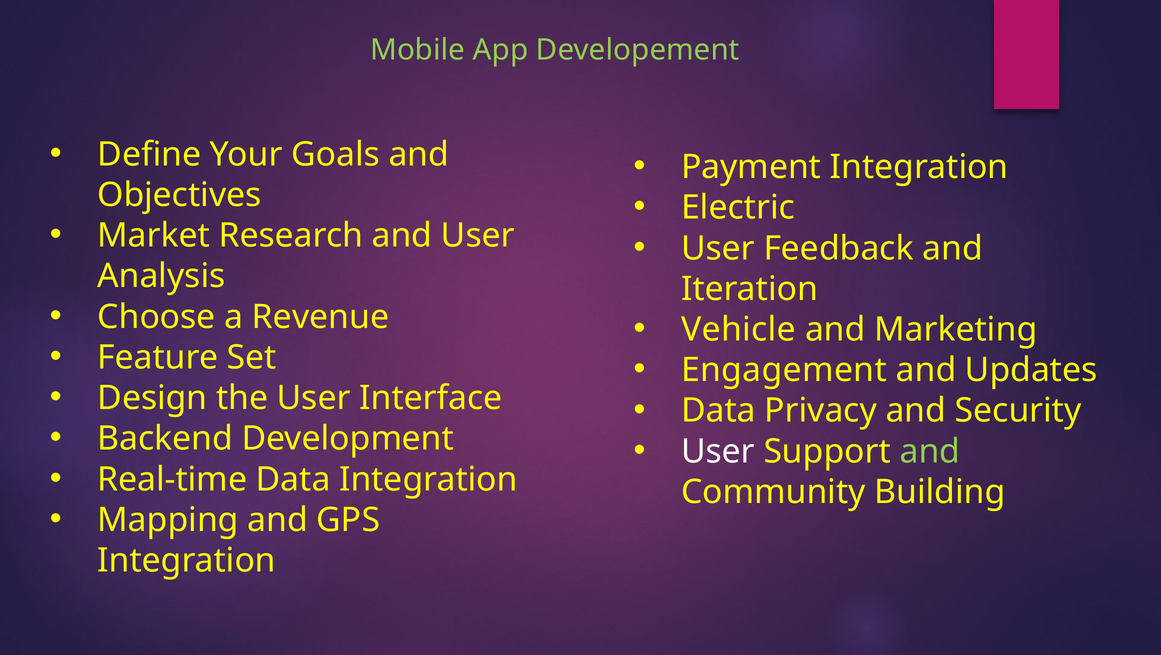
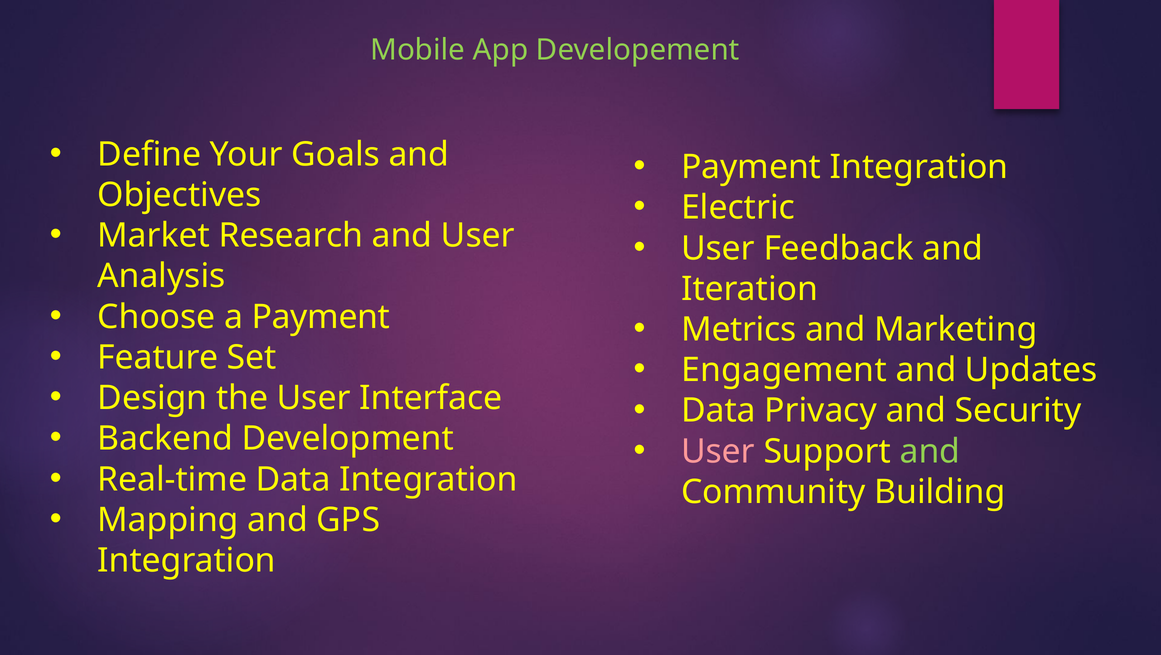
a Revenue: Revenue -> Payment (321, 317)
Vehicle: Vehicle -> Metrics (739, 329)
User colour: white -> pink (718, 451)
